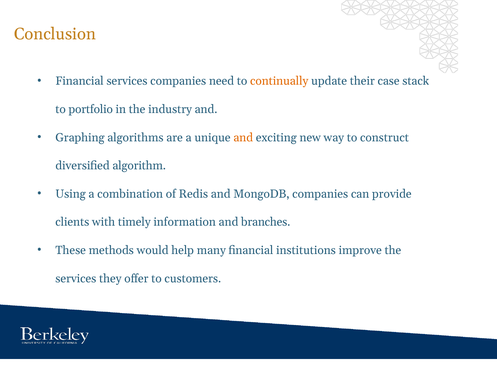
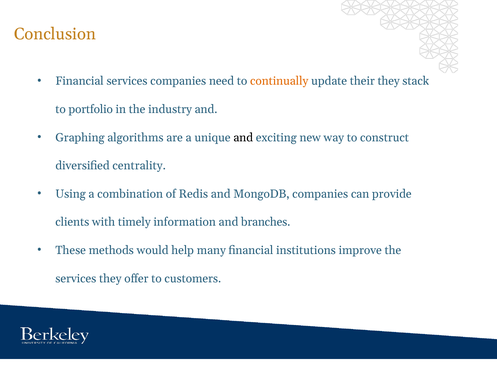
their case: case -> they (389, 81)
and colour: orange -> black (243, 137)
algorithm: algorithm -> centrality (139, 166)
